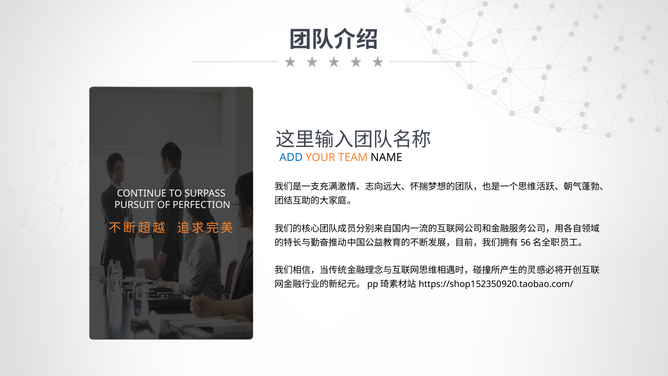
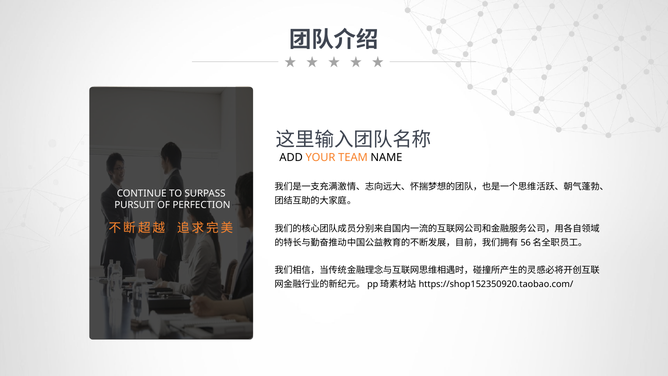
ADD colour: blue -> black (291, 158)
